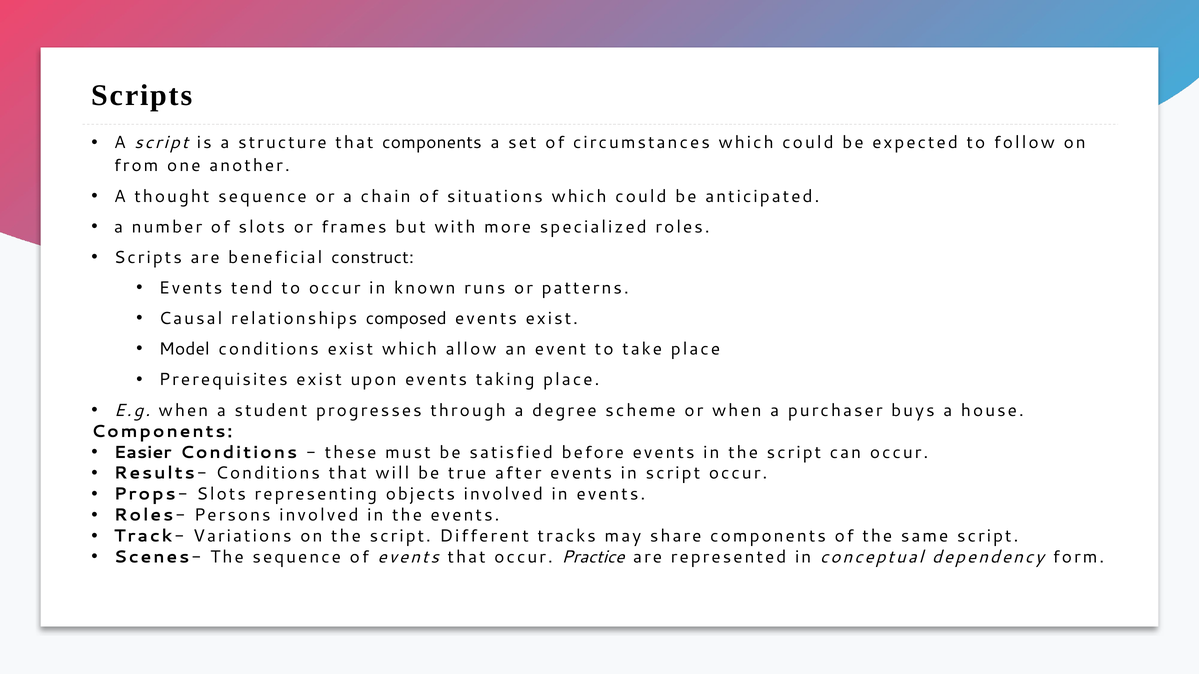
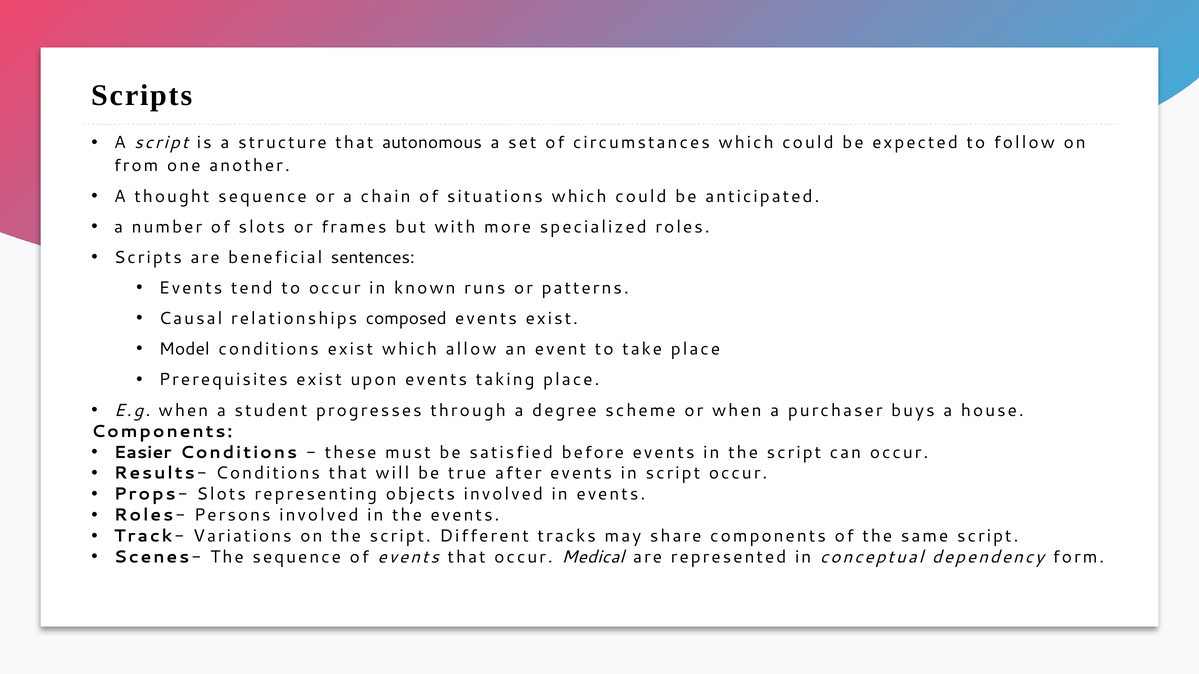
that components: components -> autonomous (432, 143)
construct: construct -> sentences (373, 258)
Practice: Practice -> Medical (593, 557)
